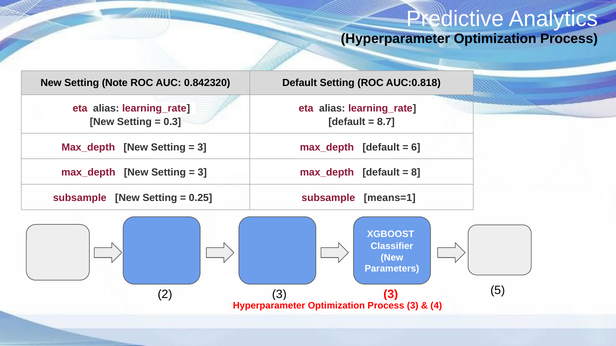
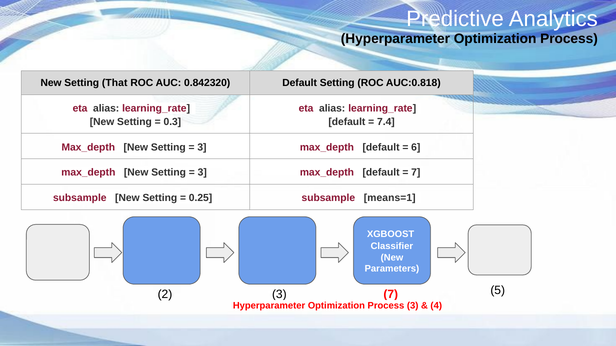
Note: Note -> That (115, 83)
8.7: 8.7 -> 7.4 (386, 122)
8: 8 -> 7 (416, 173)
3 3: 3 -> 7 (391, 295)
